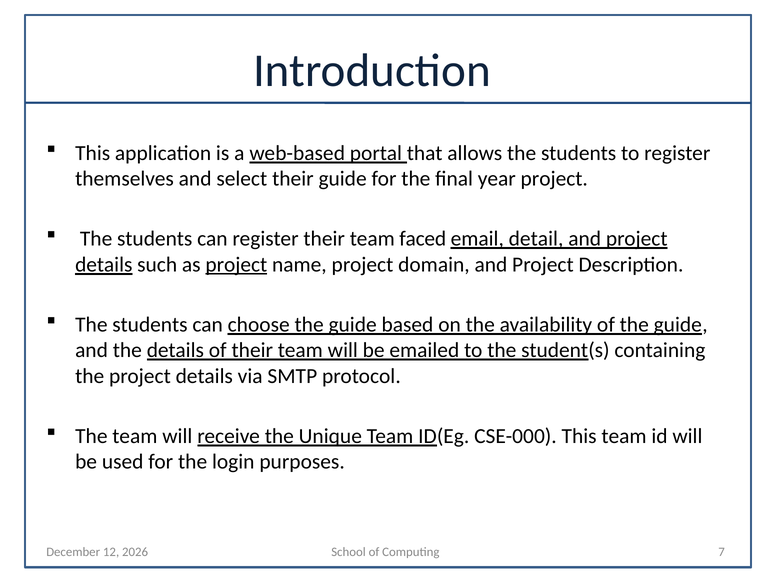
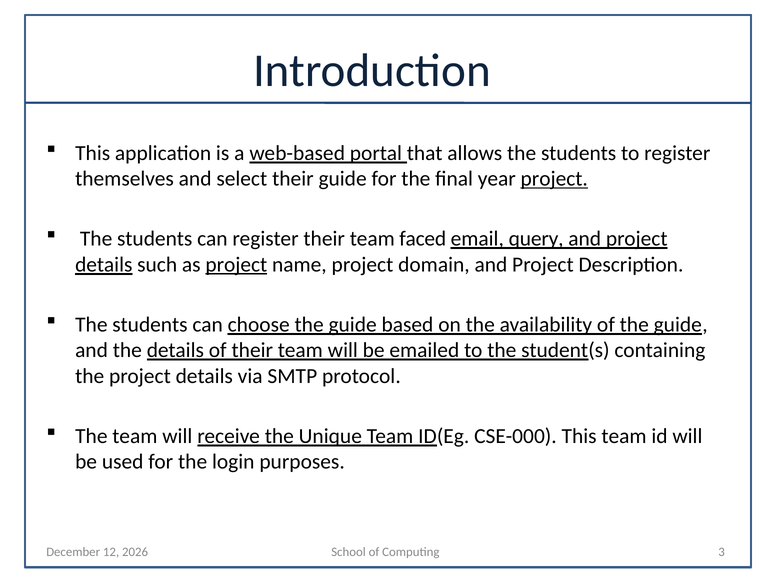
project underline: none -> present (554, 179)
detail: detail -> query (536, 239)
7: 7 -> 3 (722, 552)
